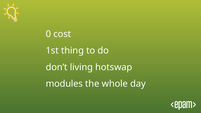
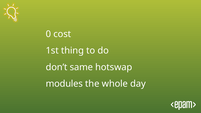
living: living -> same (81, 67)
